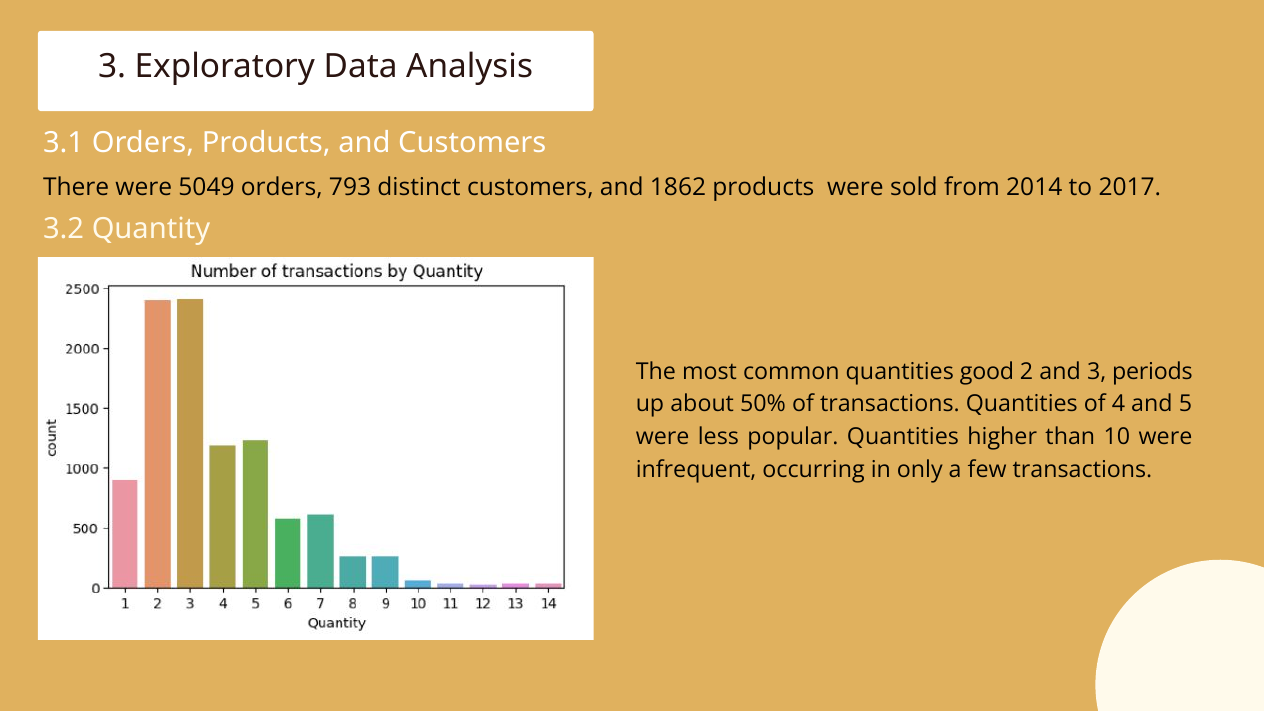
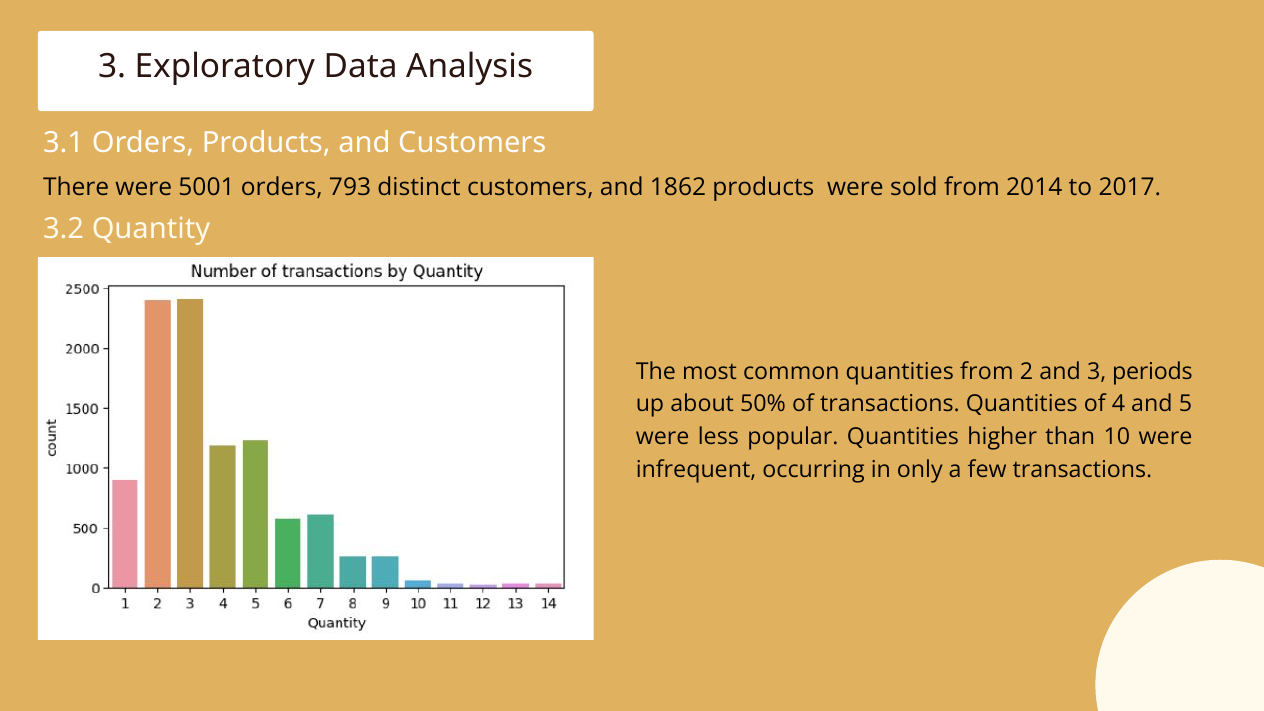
5049: 5049 -> 5001 (207, 187)
quantities good: good -> from (987, 372)
